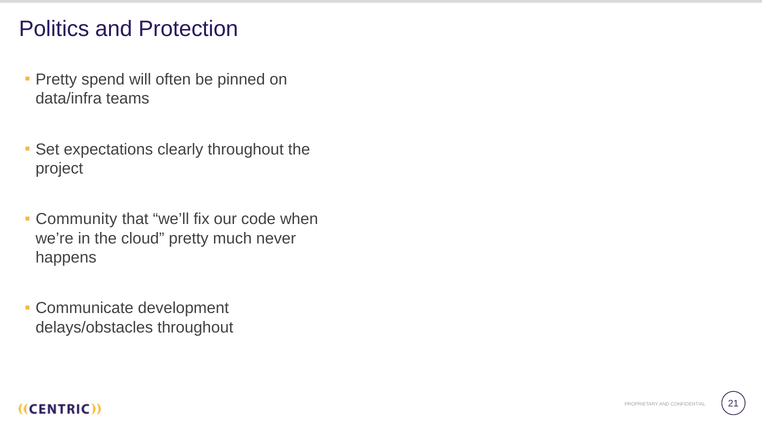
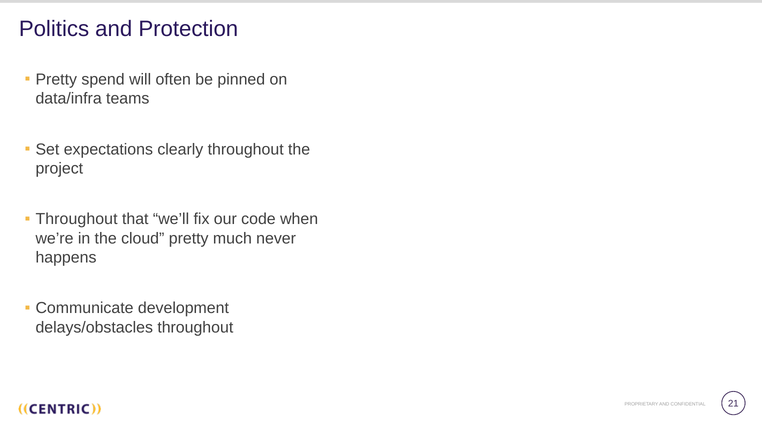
Community: Community -> Throughout (77, 219)
